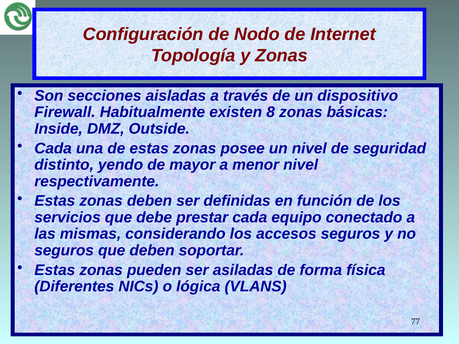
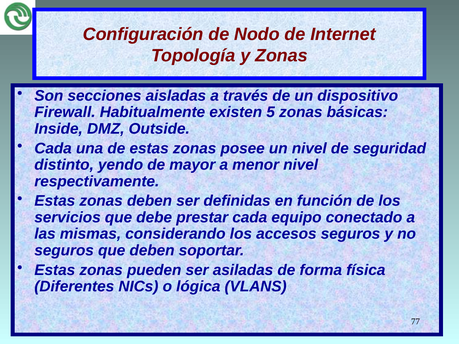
8: 8 -> 5 (271, 112)
